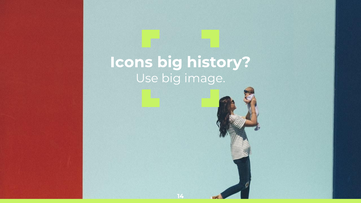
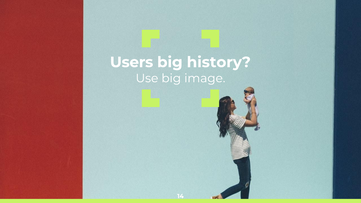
Icons: Icons -> Users (132, 62)
